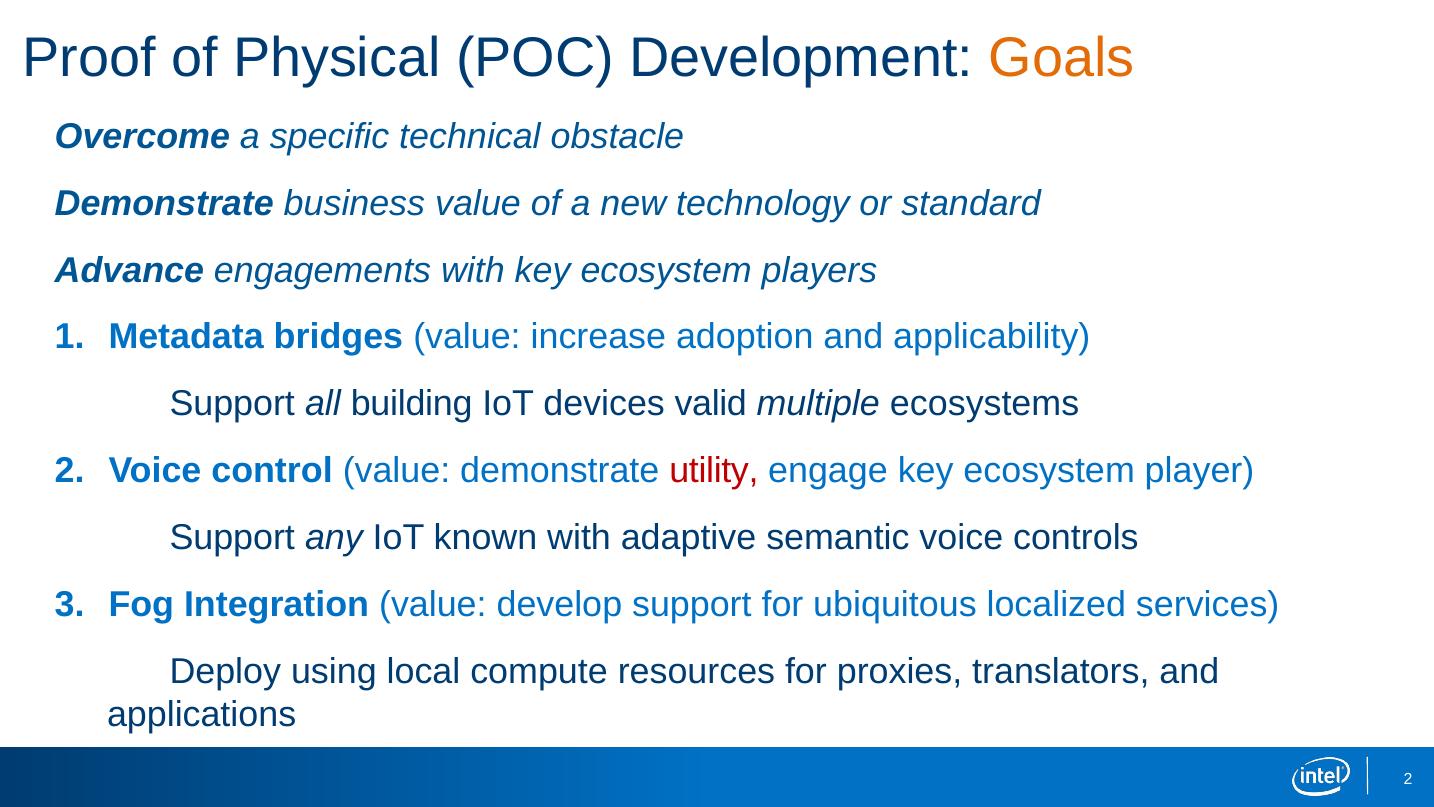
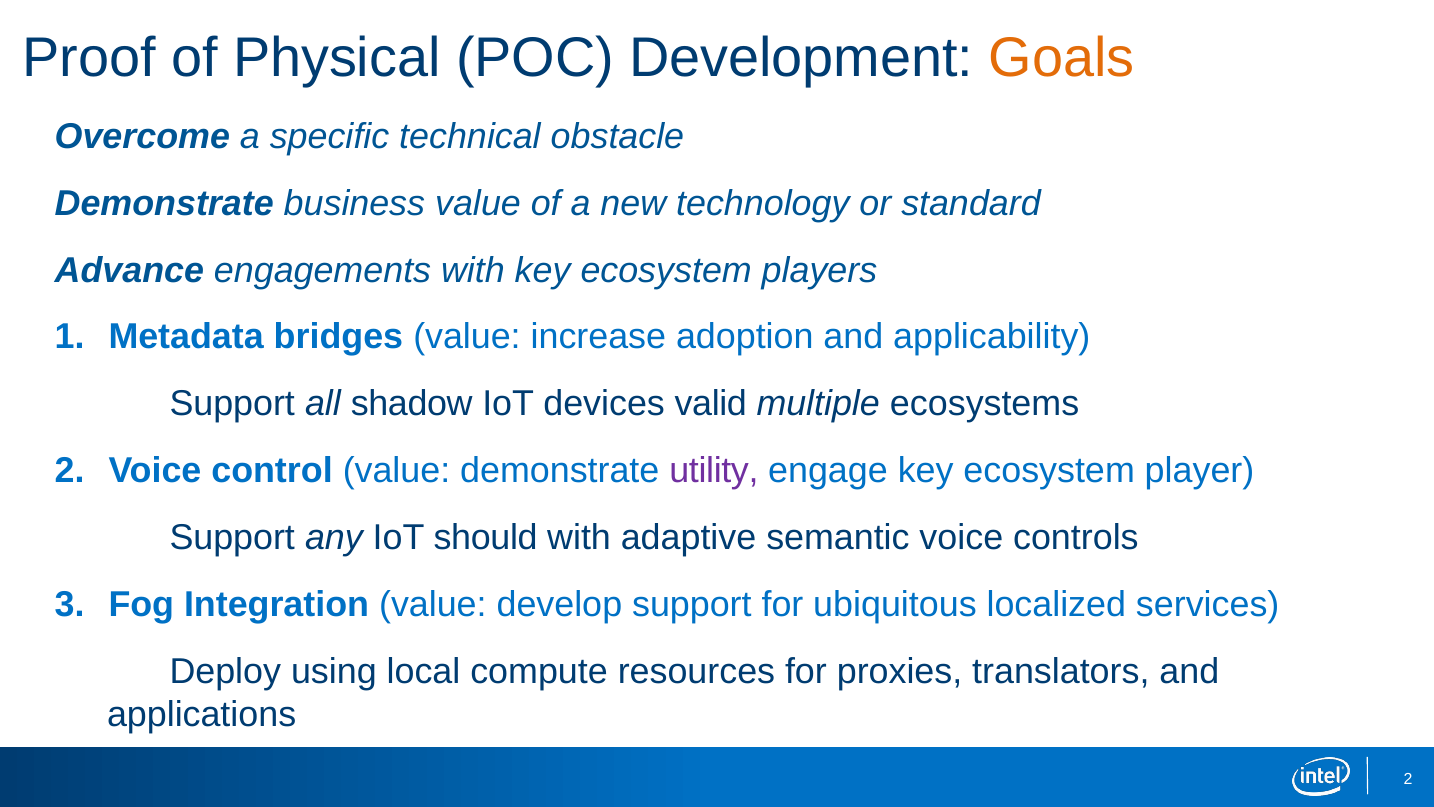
building: building -> shadow (412, 404)
utility colour: red -> purple (714, 471)
known: known -> should (486, 538)
